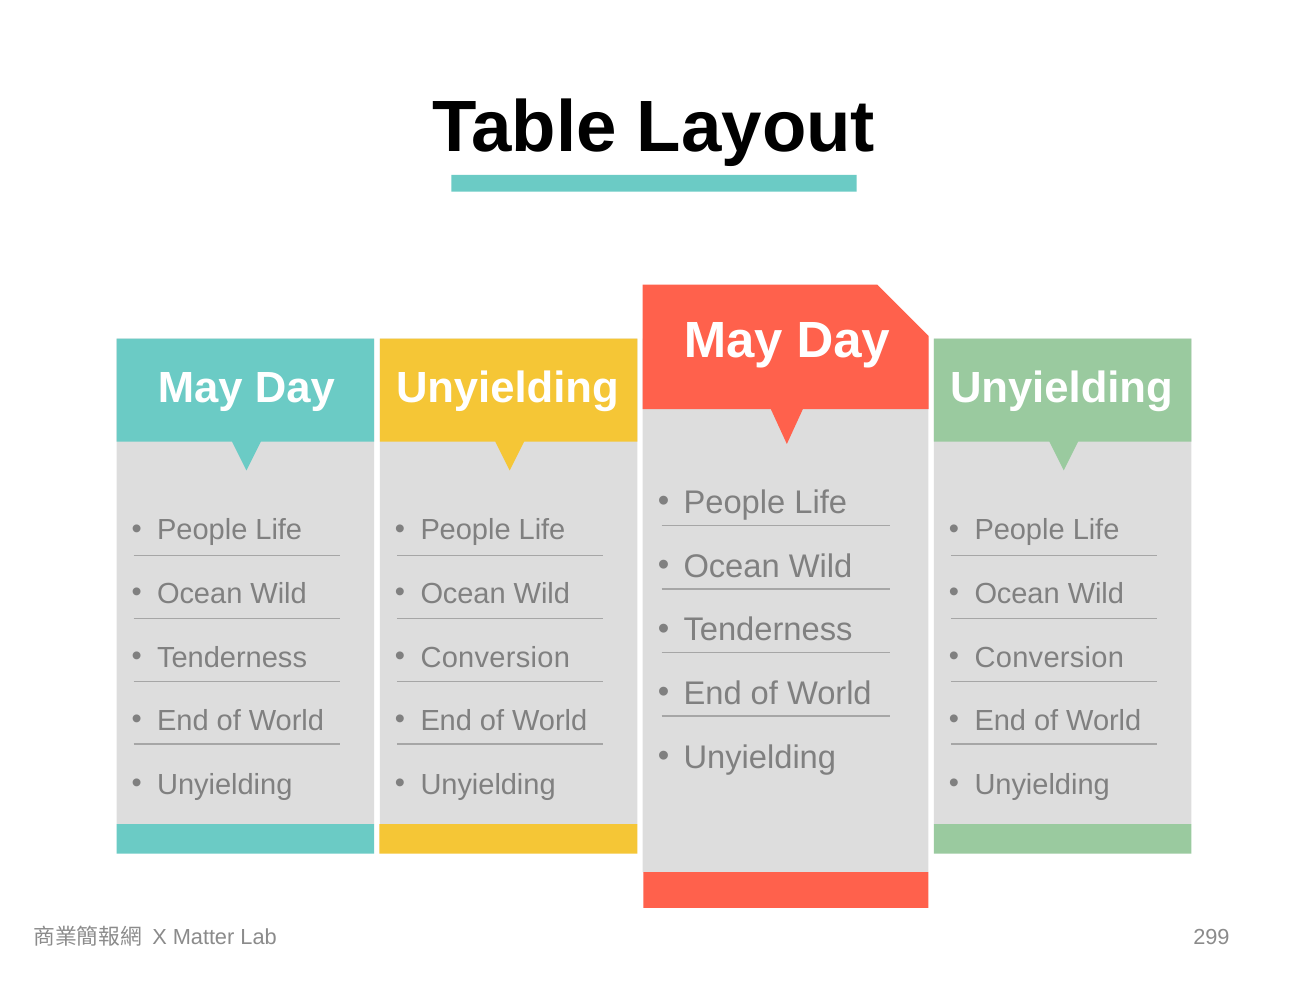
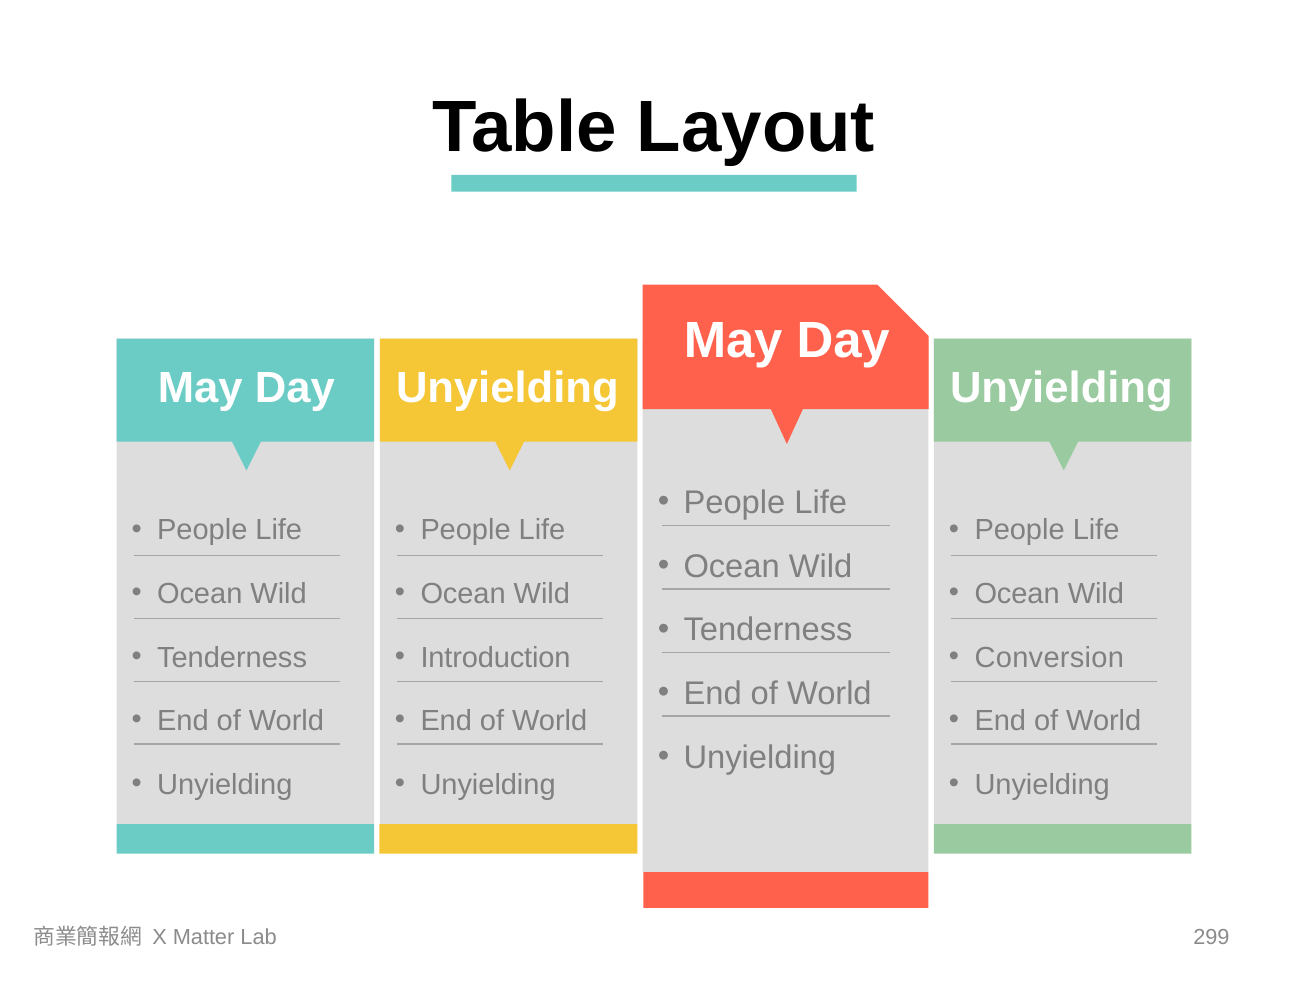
Conversion: Conversion -> Introduction (495, 657)
